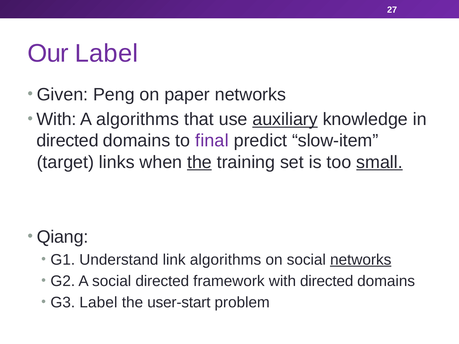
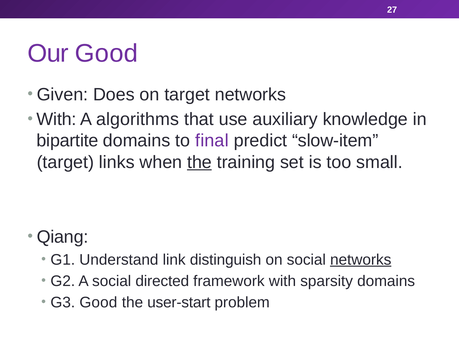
Our Label: Label -> Good (106, 53)
Peng: Peng -> Does (114, 95)
on paper: paper -> target (187, 95)
auxiliary underline: present -> none (285, 120)
directed: directed -> bipartite (67, 141)
small underline: present -> none (380, 162)
link algorithms: algorithms -> distinguish (226, 260)
with directed: directed -> sparsity (327, 281)
G3 Label: Label -> Good (98, 303)
